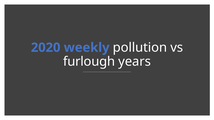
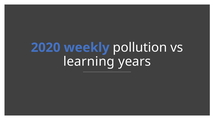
furlough: furlough -> learning (89, 62)
